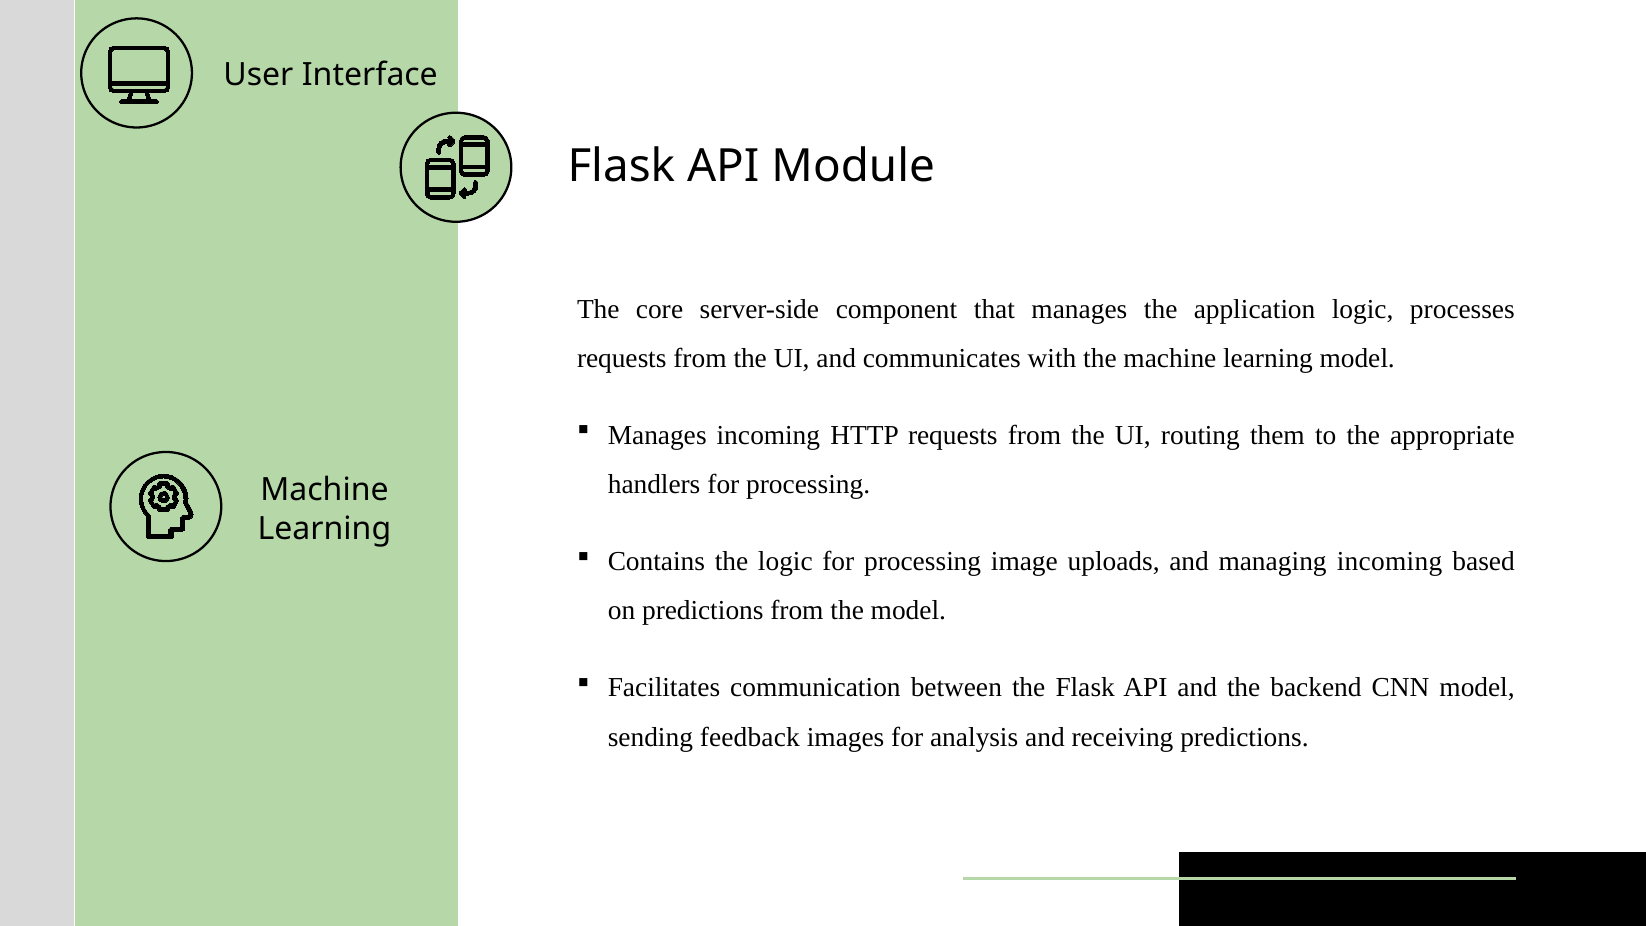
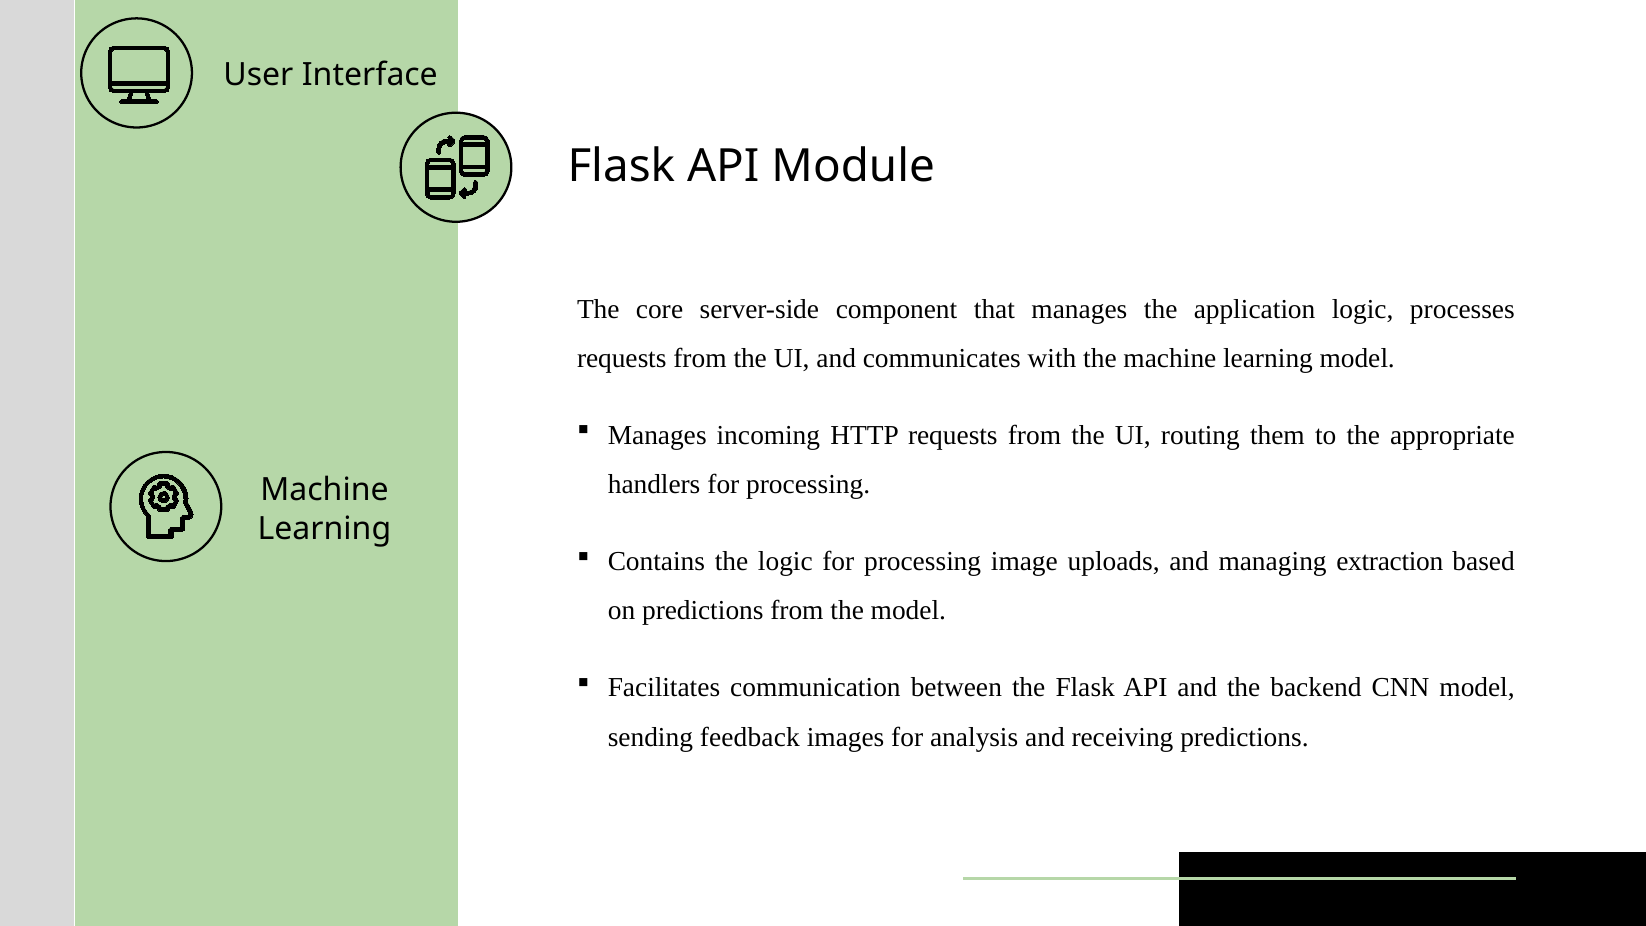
managing incoming: incoming -> extraction (1390, 561)
